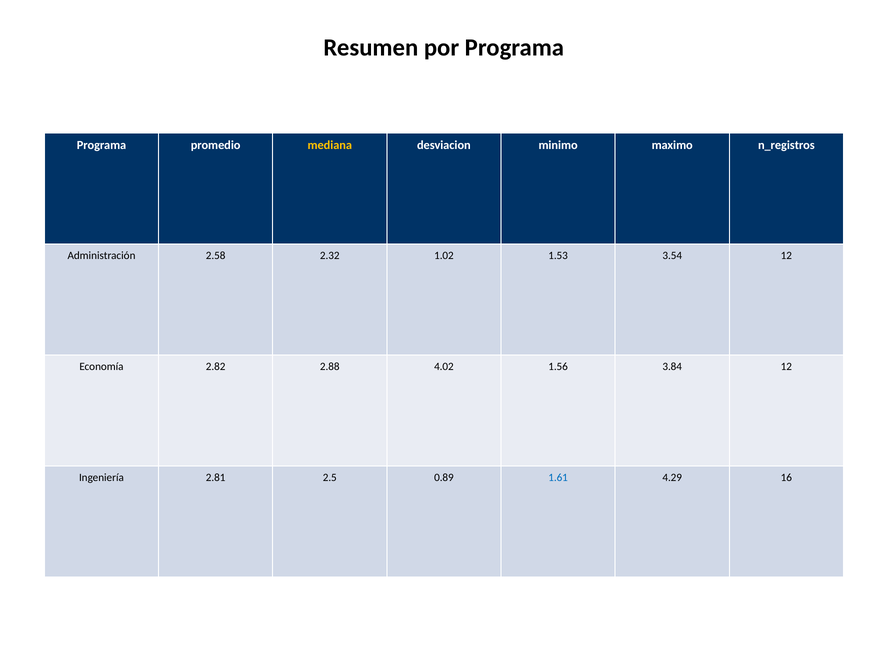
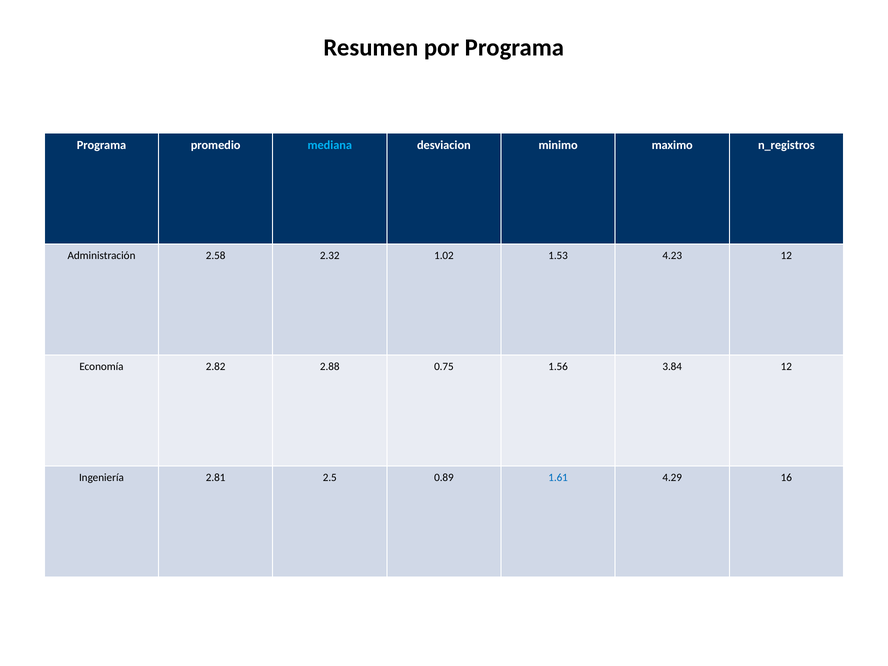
mediana colour: yellow -> light blue (330, 145)
3.54: 3.54 -> 4.23 (672, 255)
4.02: 4.02 -> 0.75 (444, 366)
